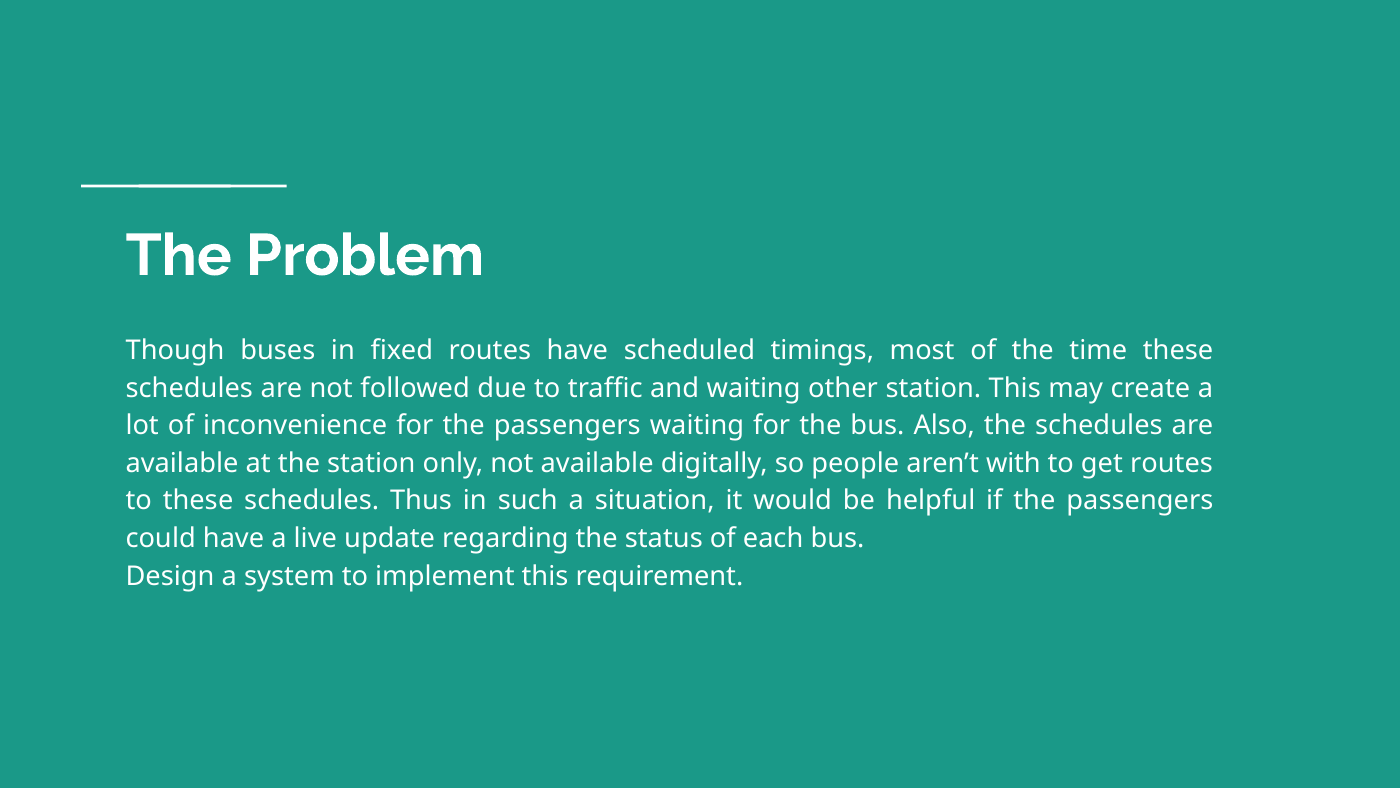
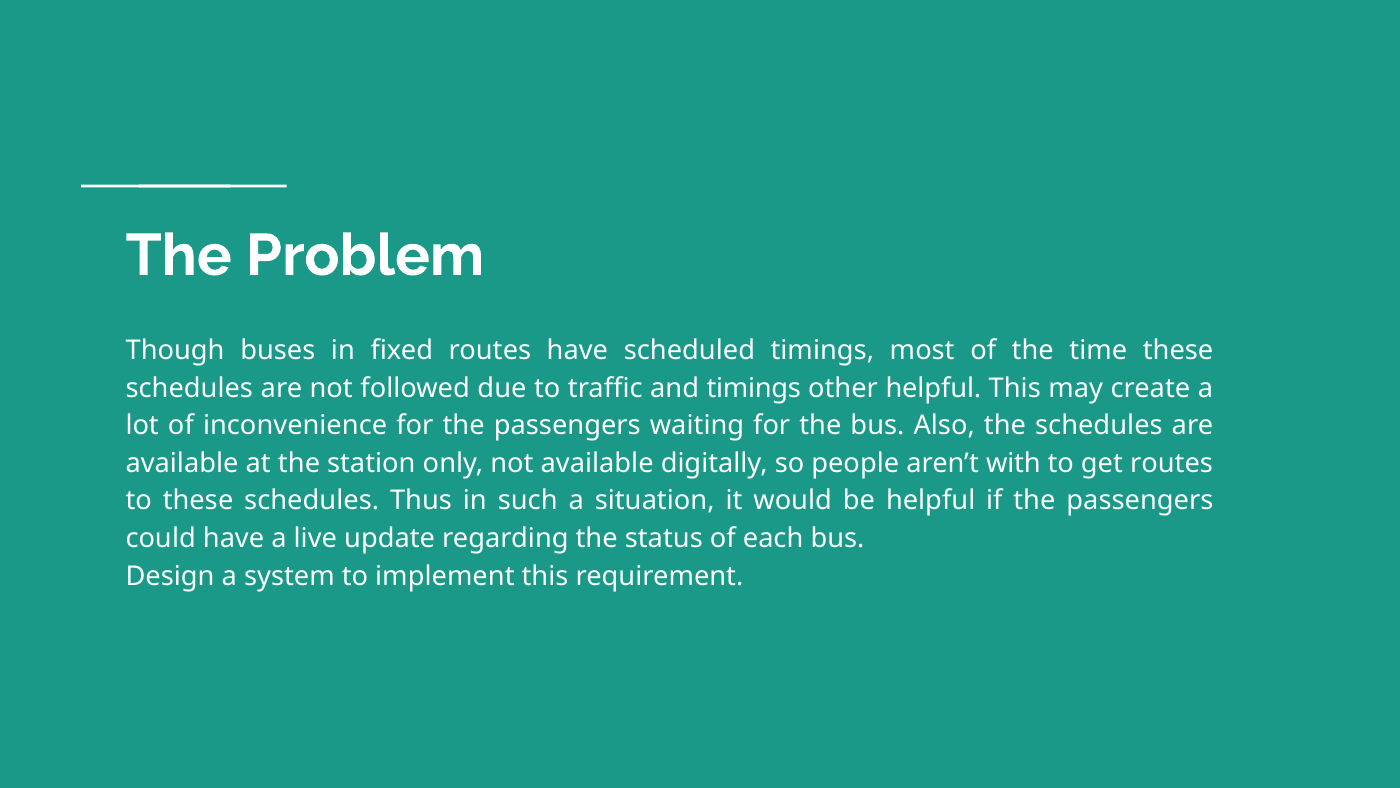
and waiting: waiting -> timings (754, 388)
other station: station -> helpful (933, 388)
